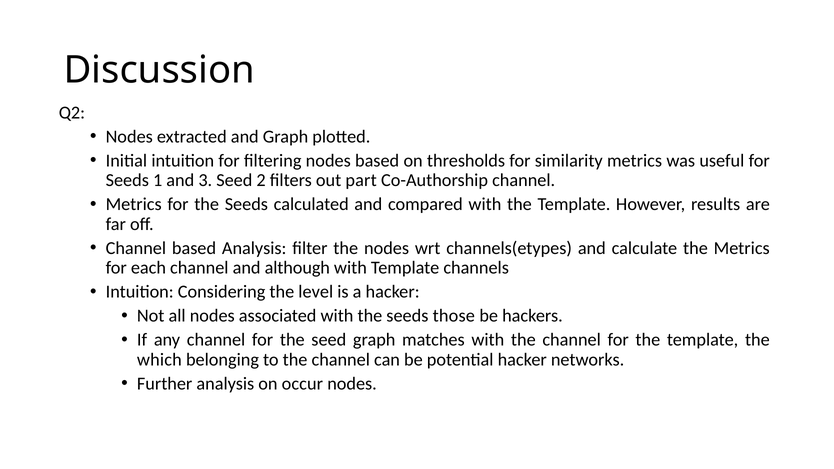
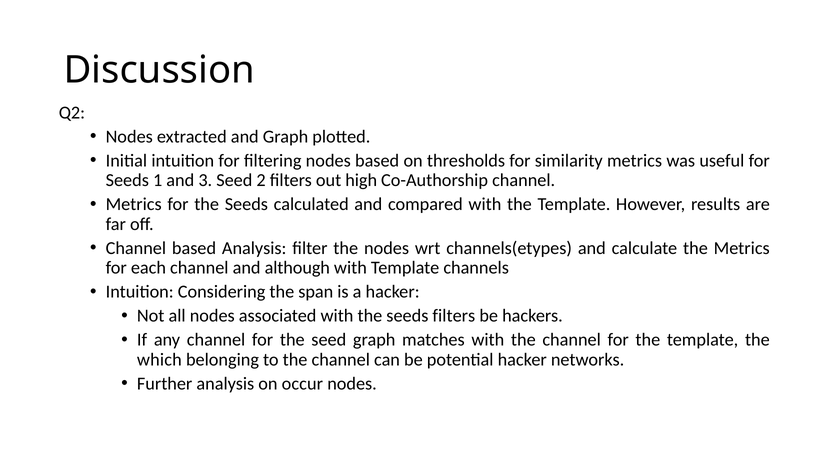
part: part -> high (361, 180)
level: level -> span (316, 292)
seeds those: those -> filters (454, 316)
